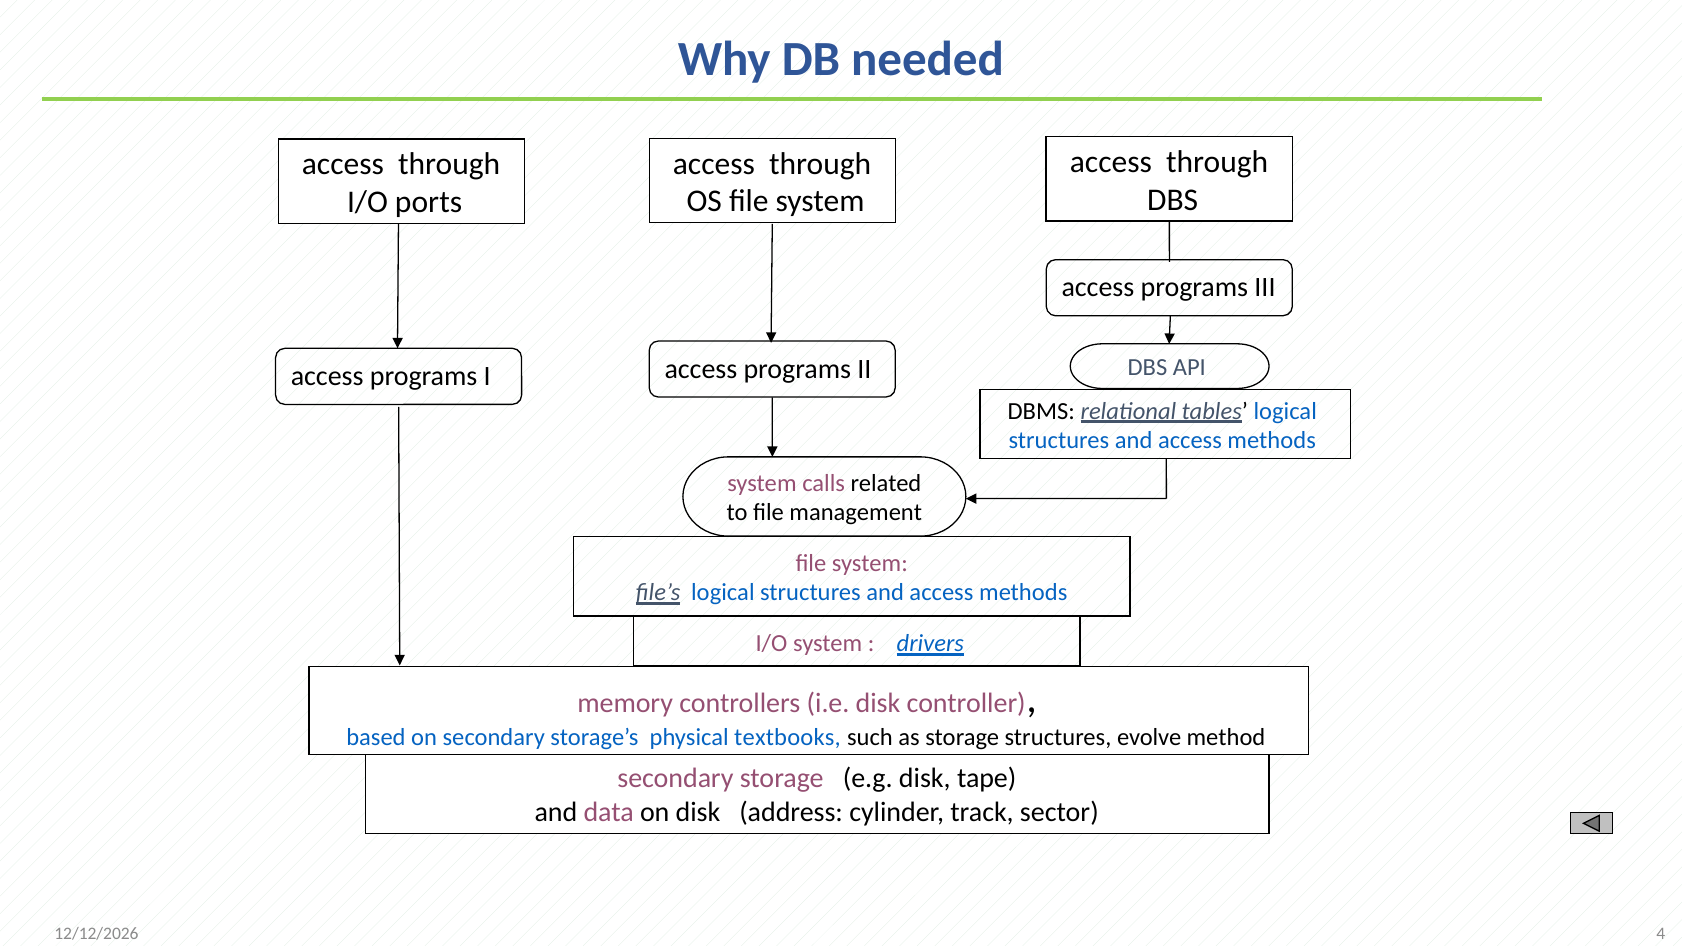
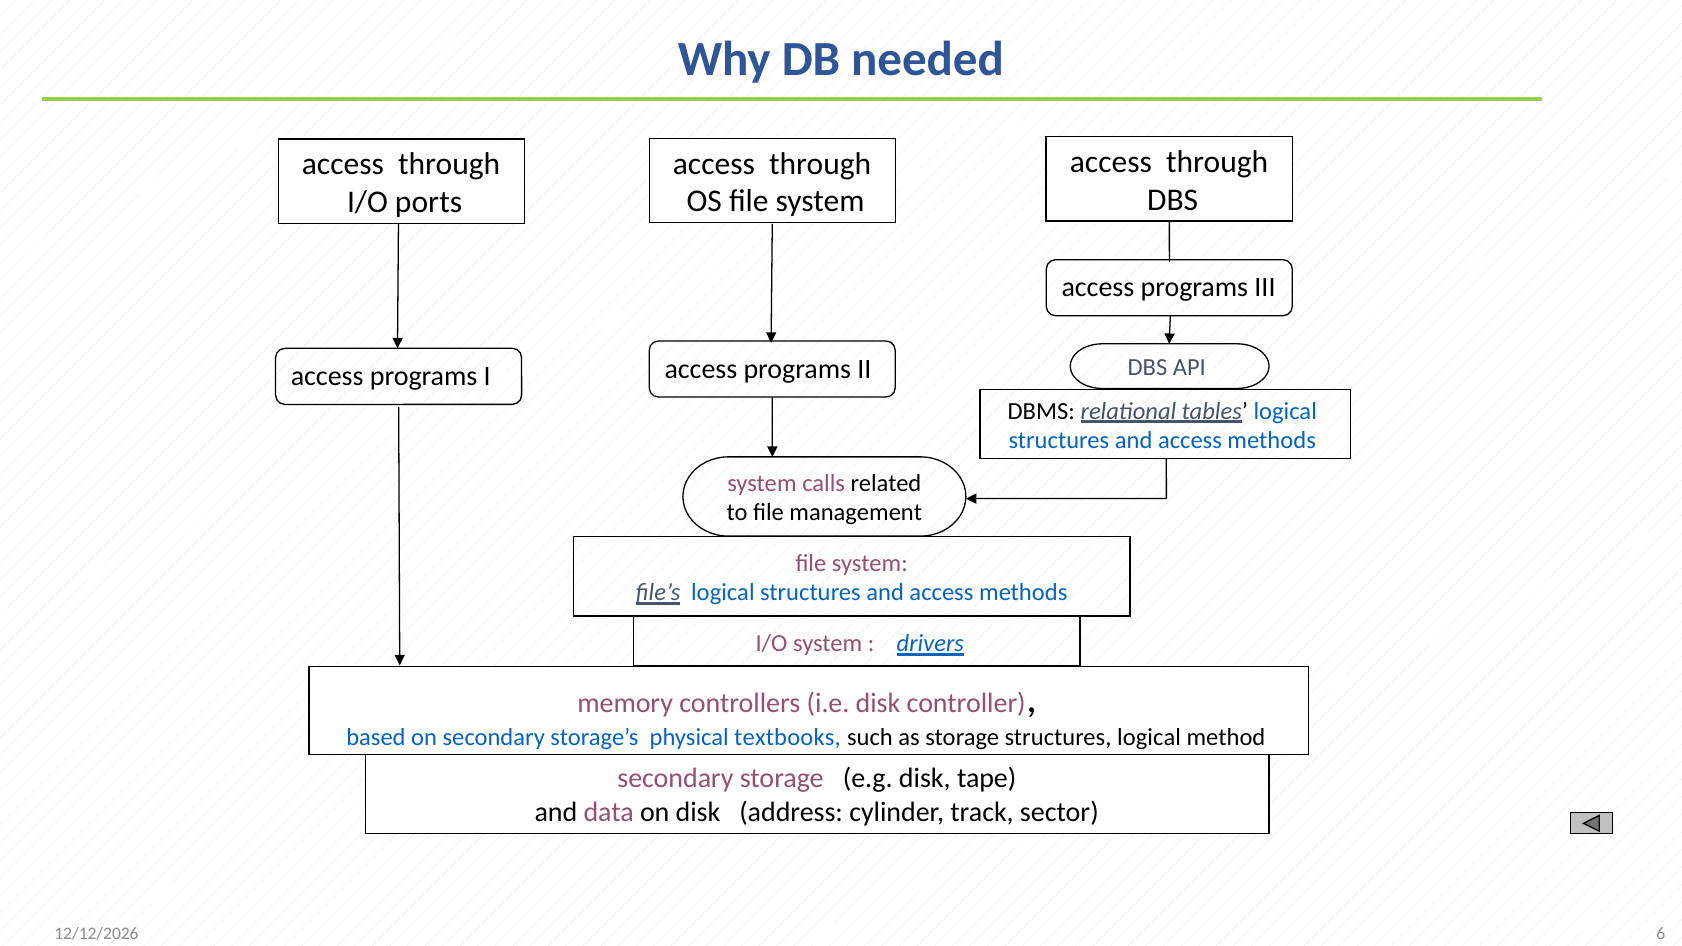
structures evolve: evolve -> logical (1149, 738)
4: 4 -> 6 (1661, 934)
